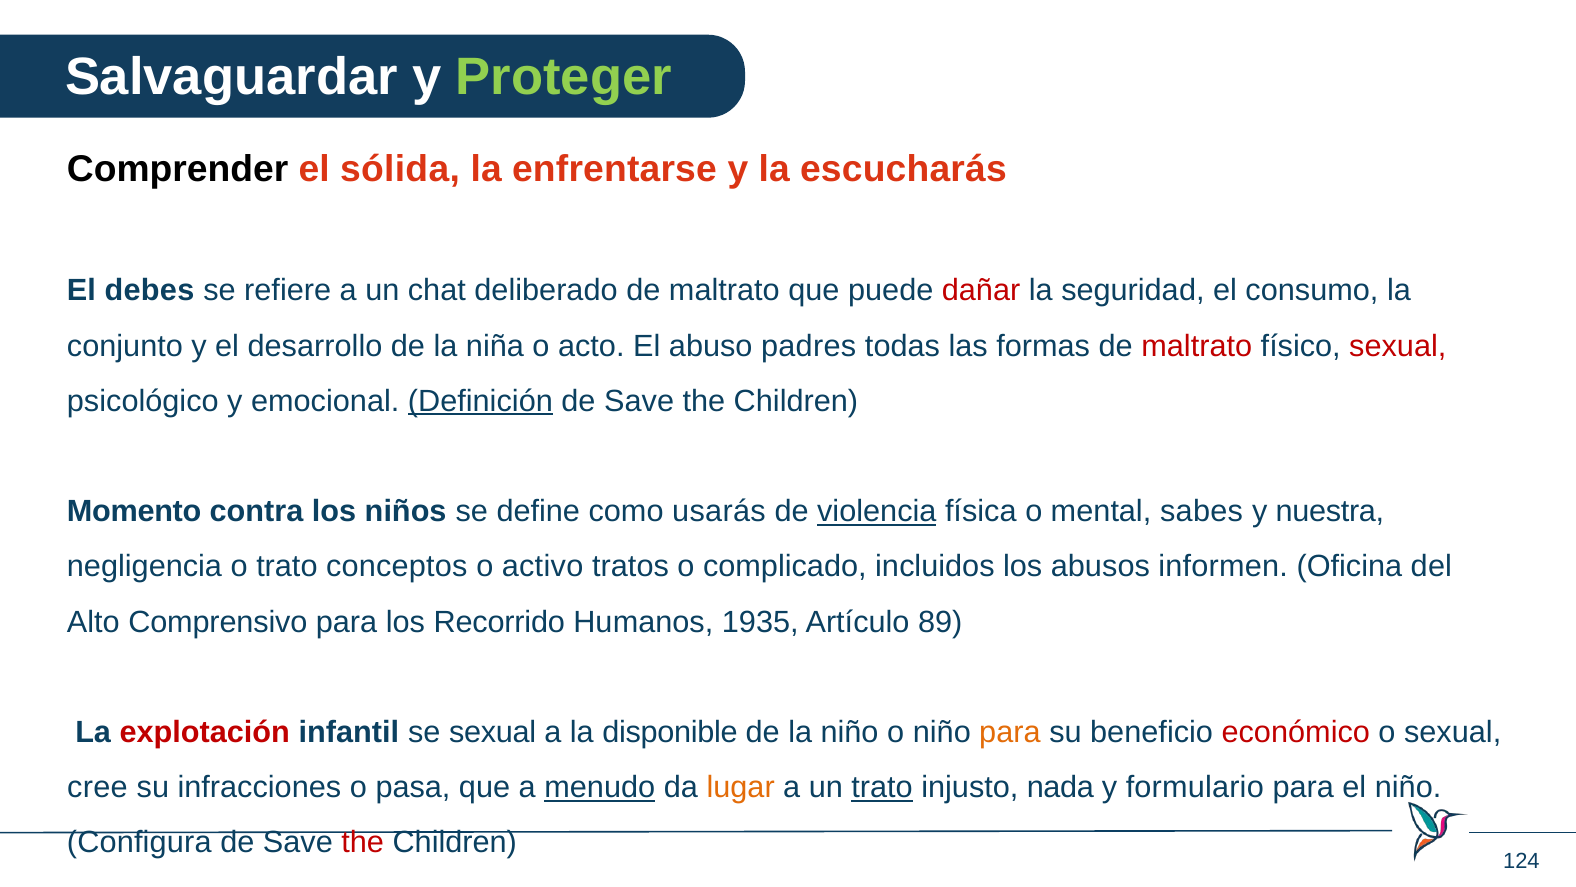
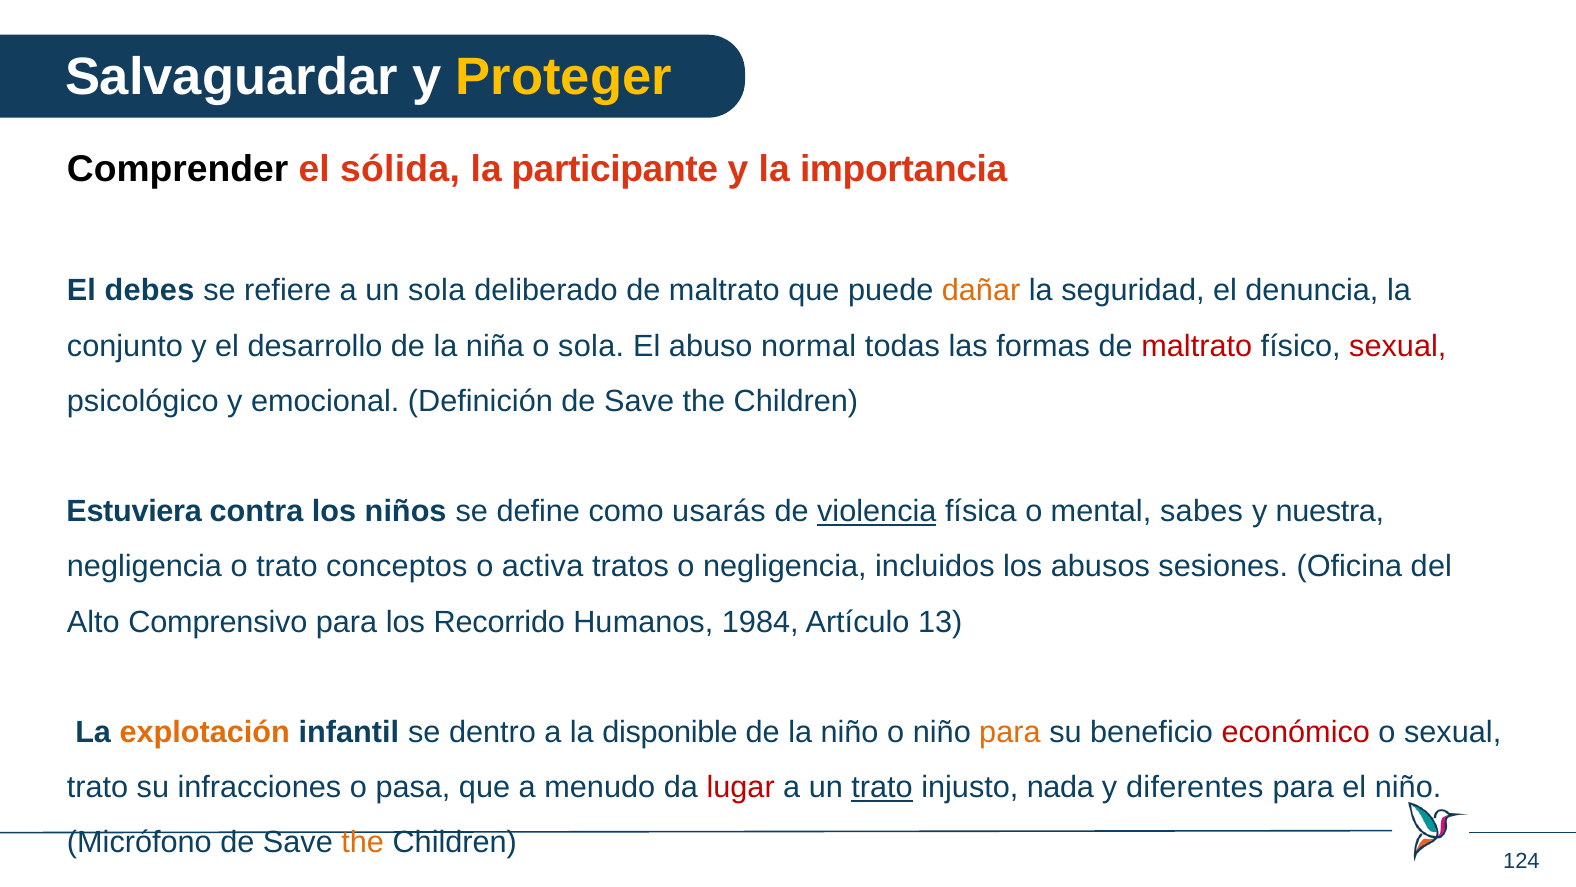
Proteger colour: light green -> yellow (564, 77)
enfrentarse: enfrentarse -> participante (615, 169)
escucharás: escucharás -> importancia (904, 169)
un chat: chat -> sola (437, 291)
dañar colour: red -> orange (981, 291)
consumo: consumo -> denuncia (1312, 291)
o acto: acto -> sola (591, 346)
padres: padres -> normal (809, 346)
Definición underline: present -> none (480, 401)
Momento: Momento -> Estuviera (134, 511)
activo: activo -> activa (543, 566)
o complicado: complicado -> negligencia (785, 566)
informen: informen -> sesiones (1223, 566)
1935: 1935 -> 1984 (760, 622)
89: 89 -> 13 (940, 622)
explotación colour: red -> orange (205, 732)
se sexual: sexual -> dentro (492, 732)
cree: cree -> trato (98, 787)
menudo underline: present -> none (600, 787)
lugar colour: orange -> red (741, 787)
formulario: formulario -> diferentes (1195, 787)
Configura: Configura -> Micrófono (139, 842)
the colour: red -> orange (363, 842)
